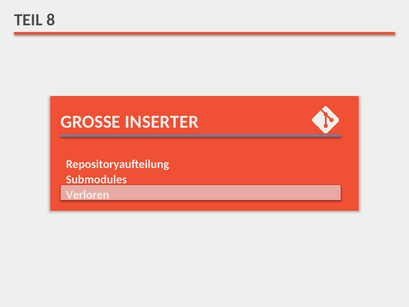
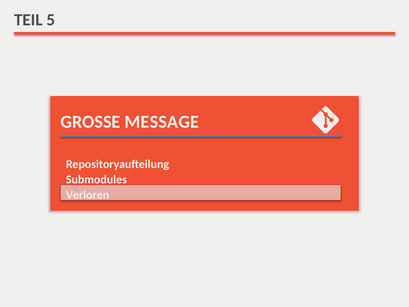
8: 8 -> 5 (51, 20)
INSERTER: INSERTER -> MESSAGE (162, 122)
